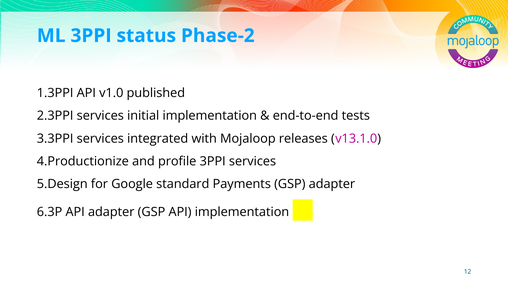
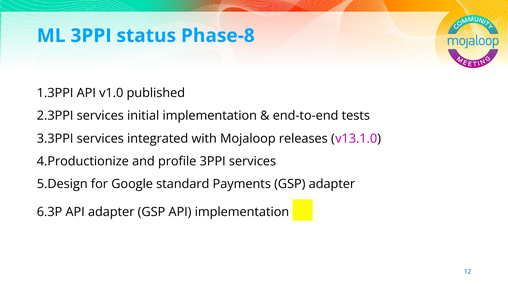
Phase-2: Phase-2 -> Phase-8 (218, 36)
